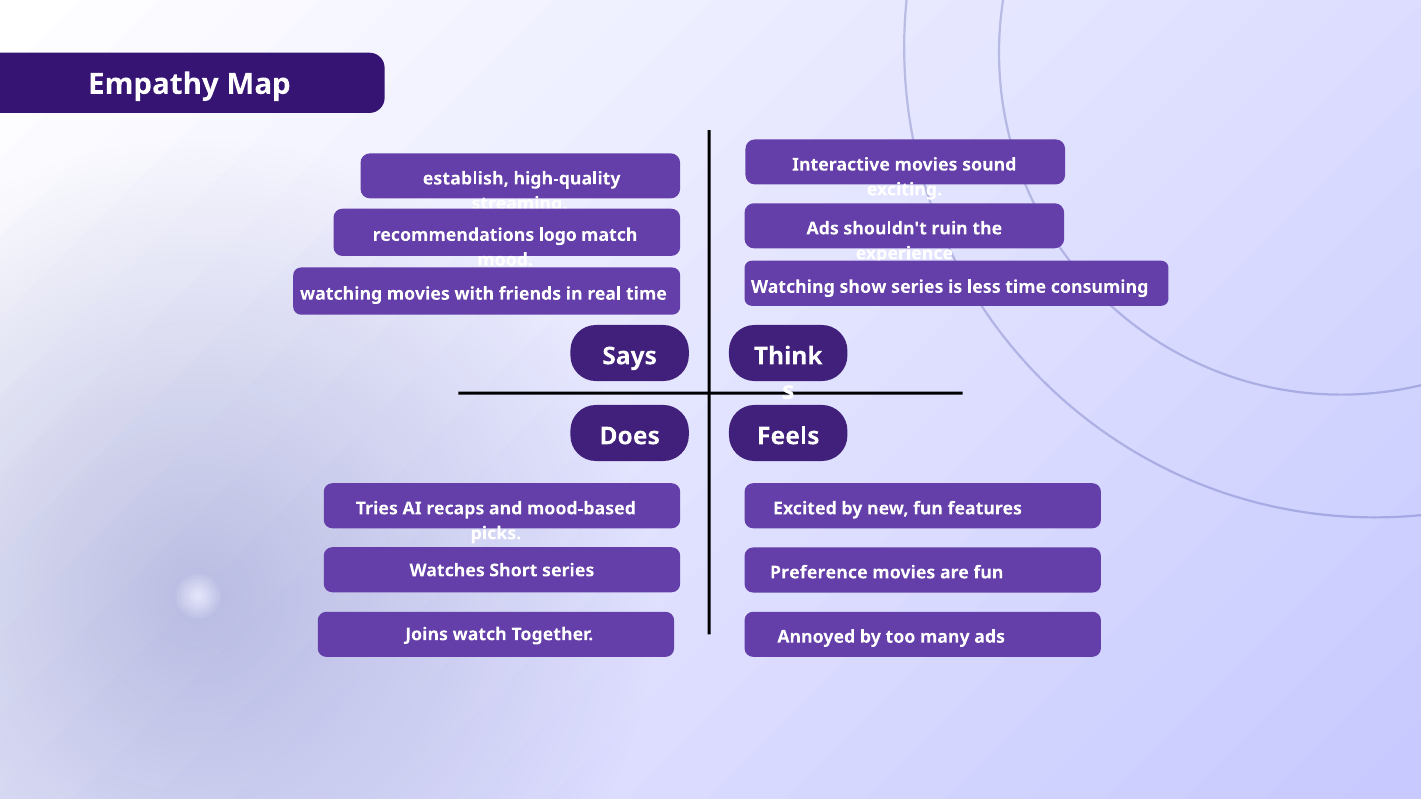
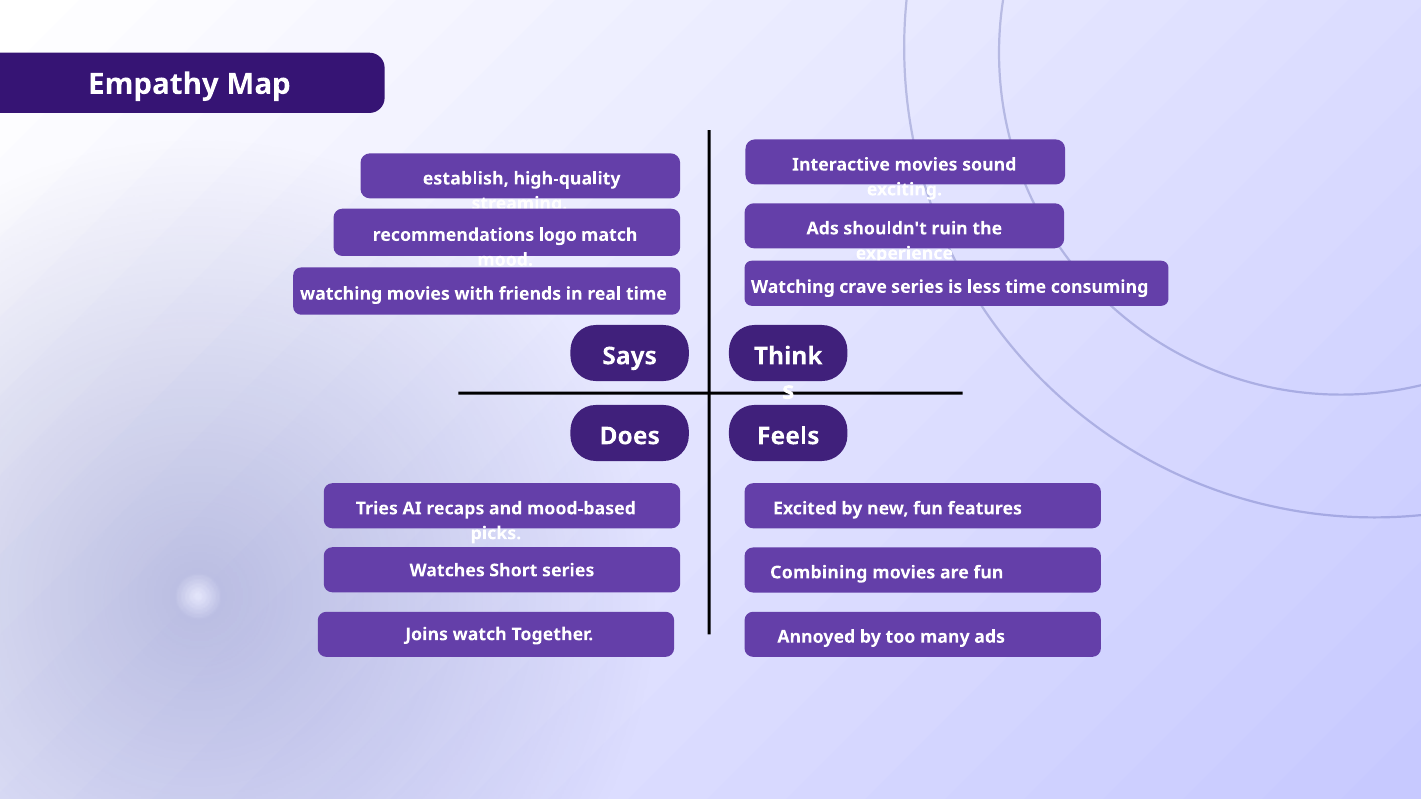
show: show -> crave (863, 287)
Preference: Preference -> Combining (819, 573)
